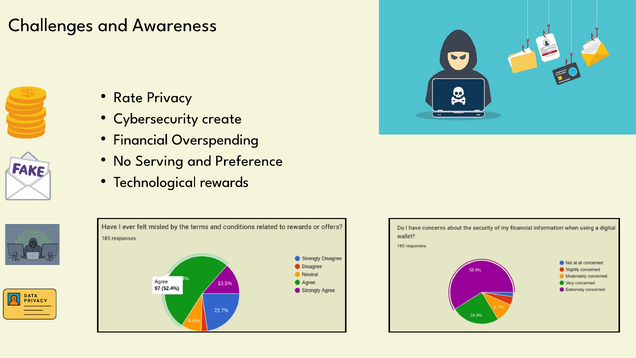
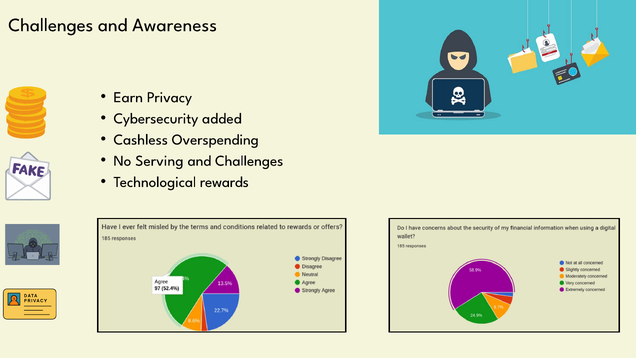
Rate: Rate -> Earn (128, 97)
create: create -> added (222, 118)
Financial: Financial -> Cashless (141, 139)
and Preference: Preference -> Challenges (249, 161)
